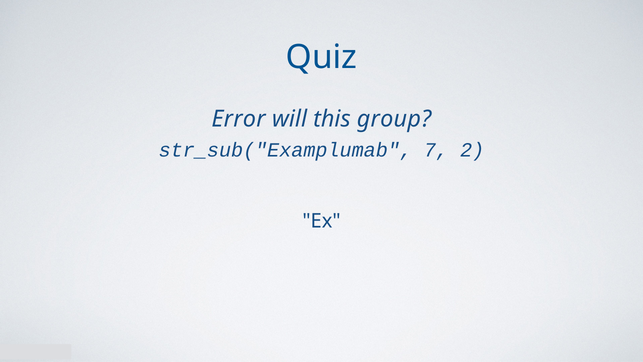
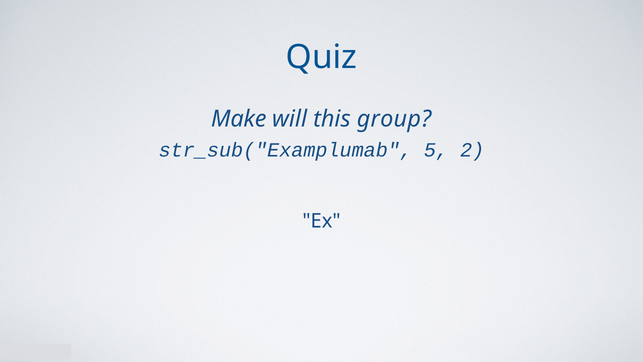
Error: Error -> Make (239, 119)
7: 7 -> 5 (436, 150)
